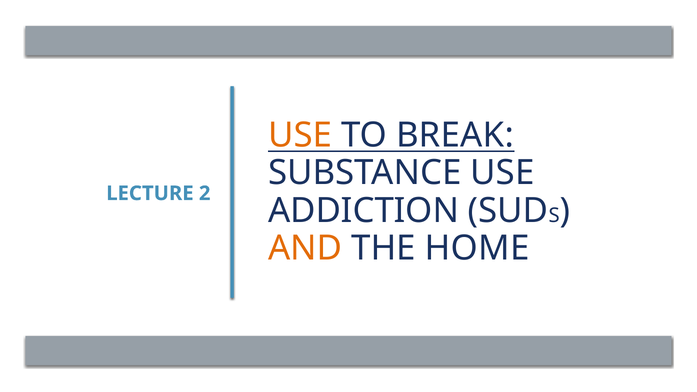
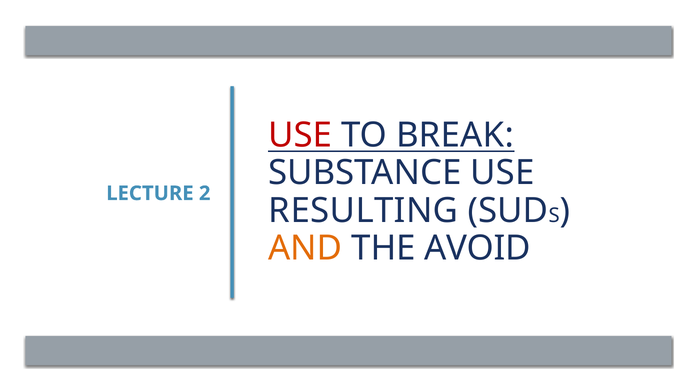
USE colour: orange -> red (300, 135)
ADDICTION: ADDICTION -> RESULTING (363, 211)
HOME: HOME -> AVOID (477, 248)
